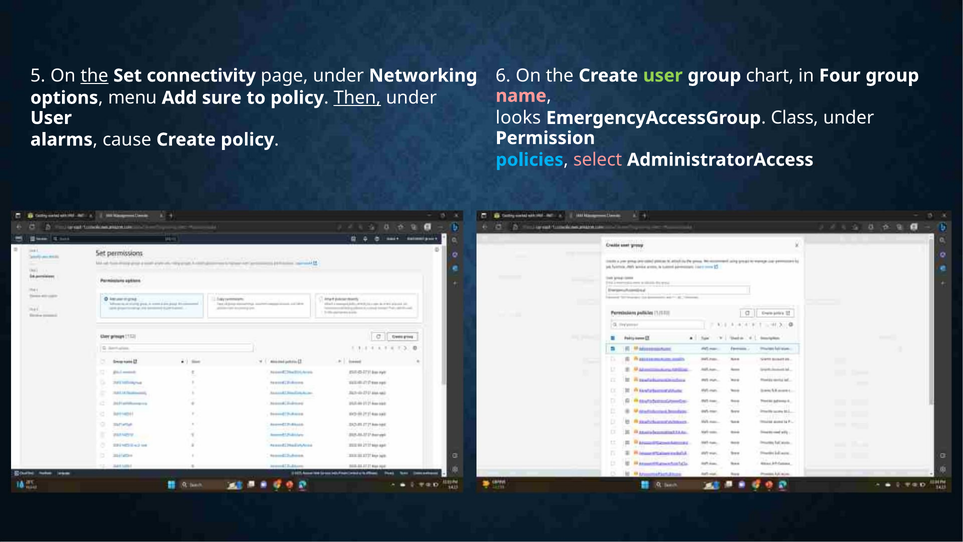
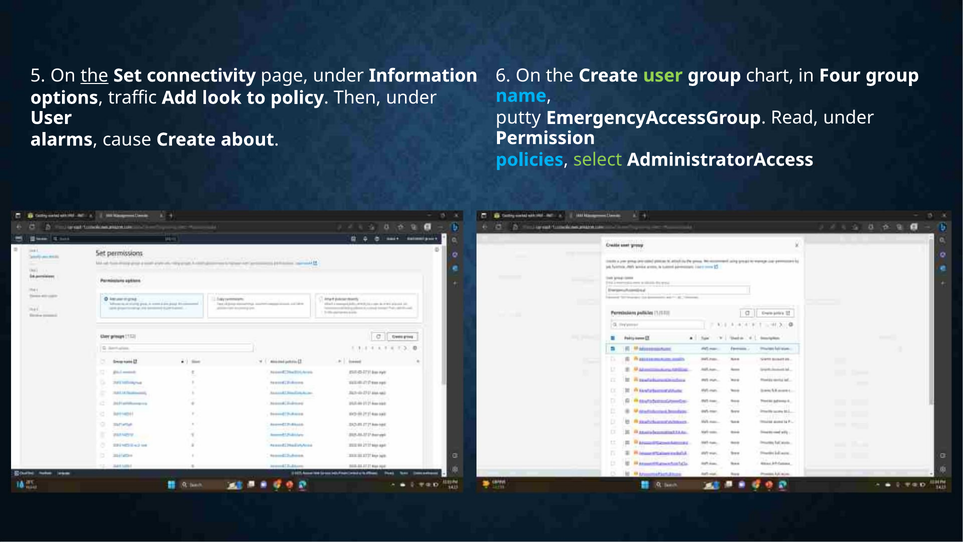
Networking: Networking -> Information (423, 76)
name colour: pink -> light blue (521, 96)
menu: menu -> traffic (132, 98)
sure: sure -> look (222, 98)
Then underline: present -> none (357, 98)
looks: looks -> putty (518, 118)
Class: Class -> Read (795, 118)
Create policy: policy -> about (247, 140)
select colour: pink -> light green (598, 160)
